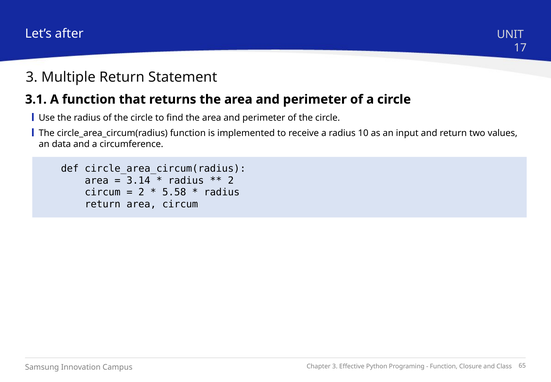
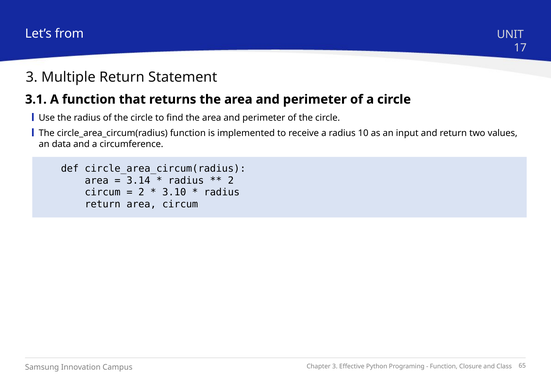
after: after -> from (69, 34)
5.58: 5.58 -> 3.10 (174, 192)
